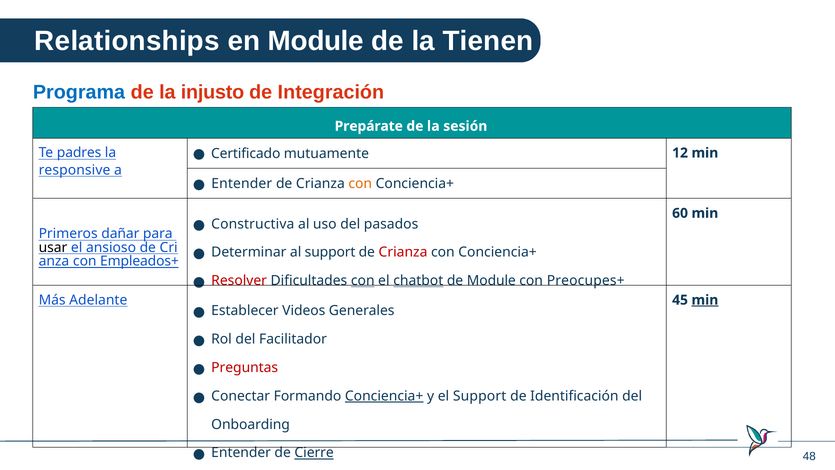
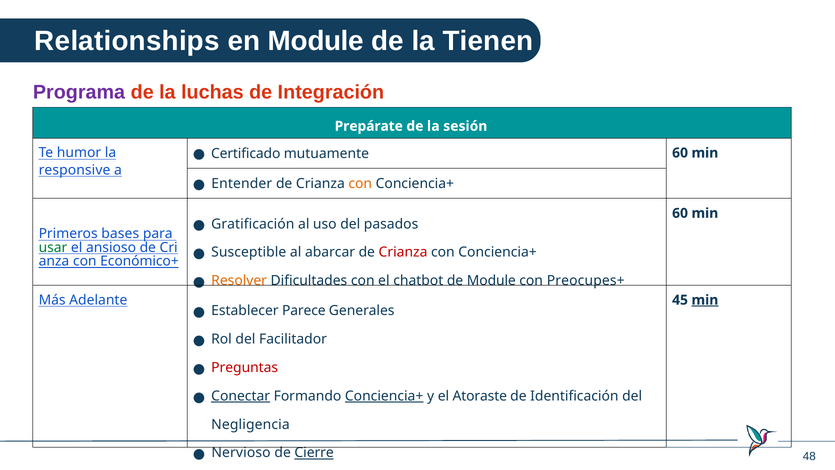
Programa colour: blue -> purple (79, 92)
injusto: injusto -> luchas (212, 92)
mutuamente 12: 12 -> 60 (680, 153)
padres: padres -> humor (79, 153)
Constructiva: Constructiva -> Gratificación (253, 224)
dañar: dañar -> bases (120, 234)
usar colour: black -> green (53, 247)
Determinar: Determinar -> Susceptible (249, 252)
al support: support -> abarcar (330, 252)
Empleados+: Empleados+ -> Económico+ (139, 261)
Resolver colour: red -> orange (239, 281)
con underline: present -> none (363, 281)
chatbot underline: present -> none (418, 281)
Videos: Videos -> Parece (304, 311)
Conectar underline: none -> present (241, 396)
el Support: Support -> Atoraste (480, 396)
Onboarding: Onboarding -> Negligencia (250, 424)
Entender: Entender -> Nervioso (241, 453)
